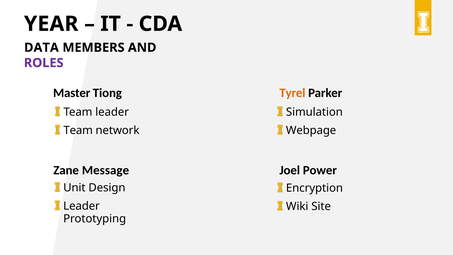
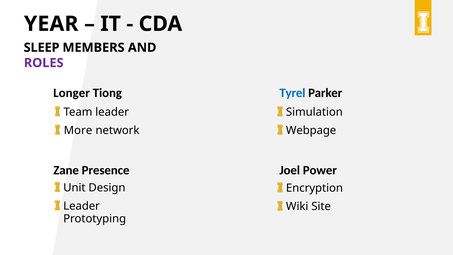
DATA: DATA -> SLEEP (42, 48)
Master: Master -> Longer (72, 93)
Tyrel colour: orange -> blue (292, 93)
Team: Team -> More (78, 130)
Message: Message -> Presence (106, 170)
